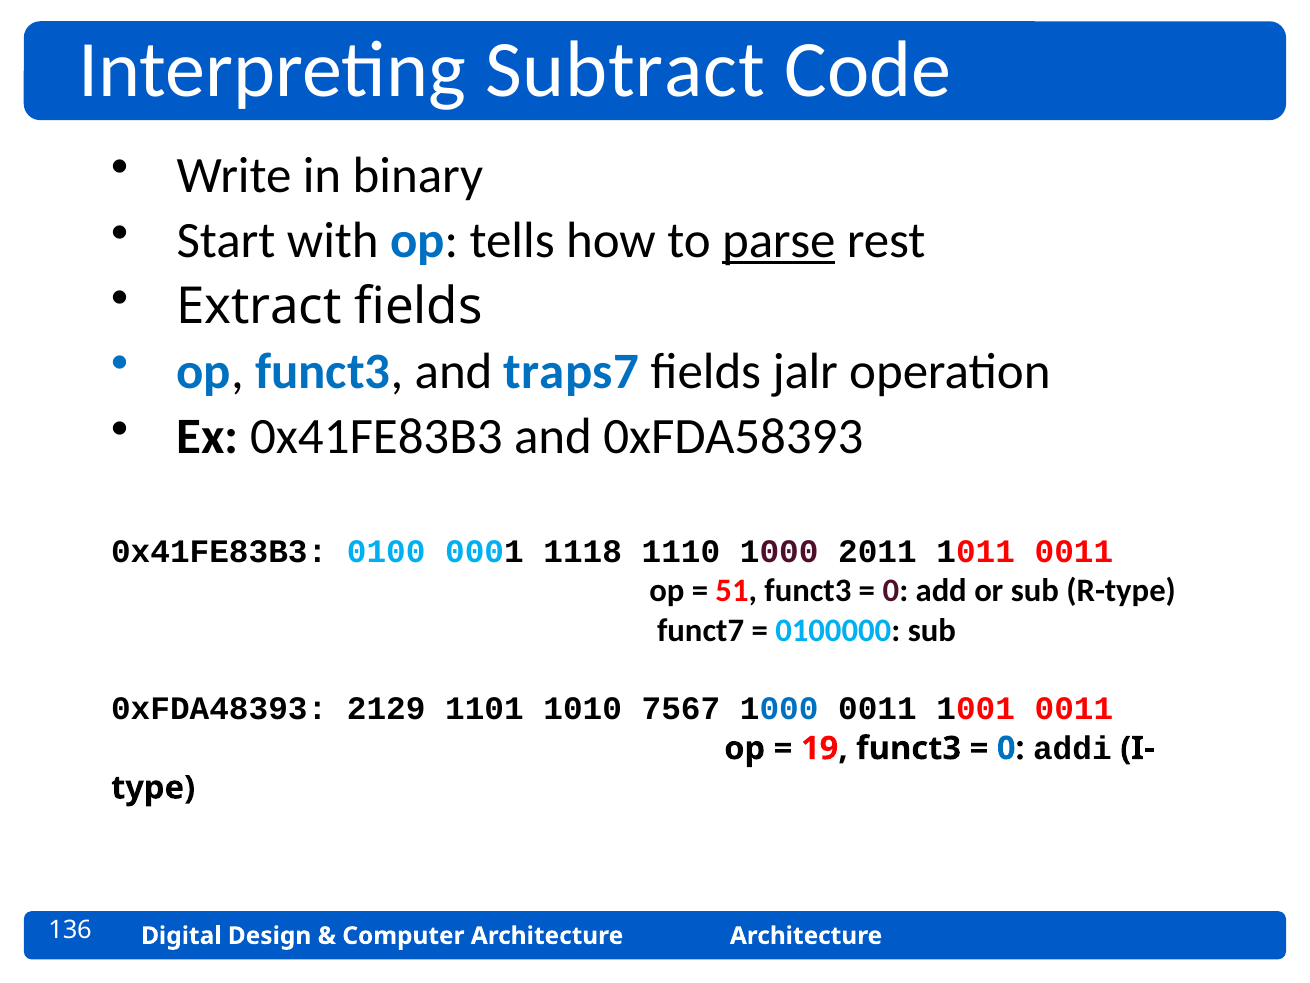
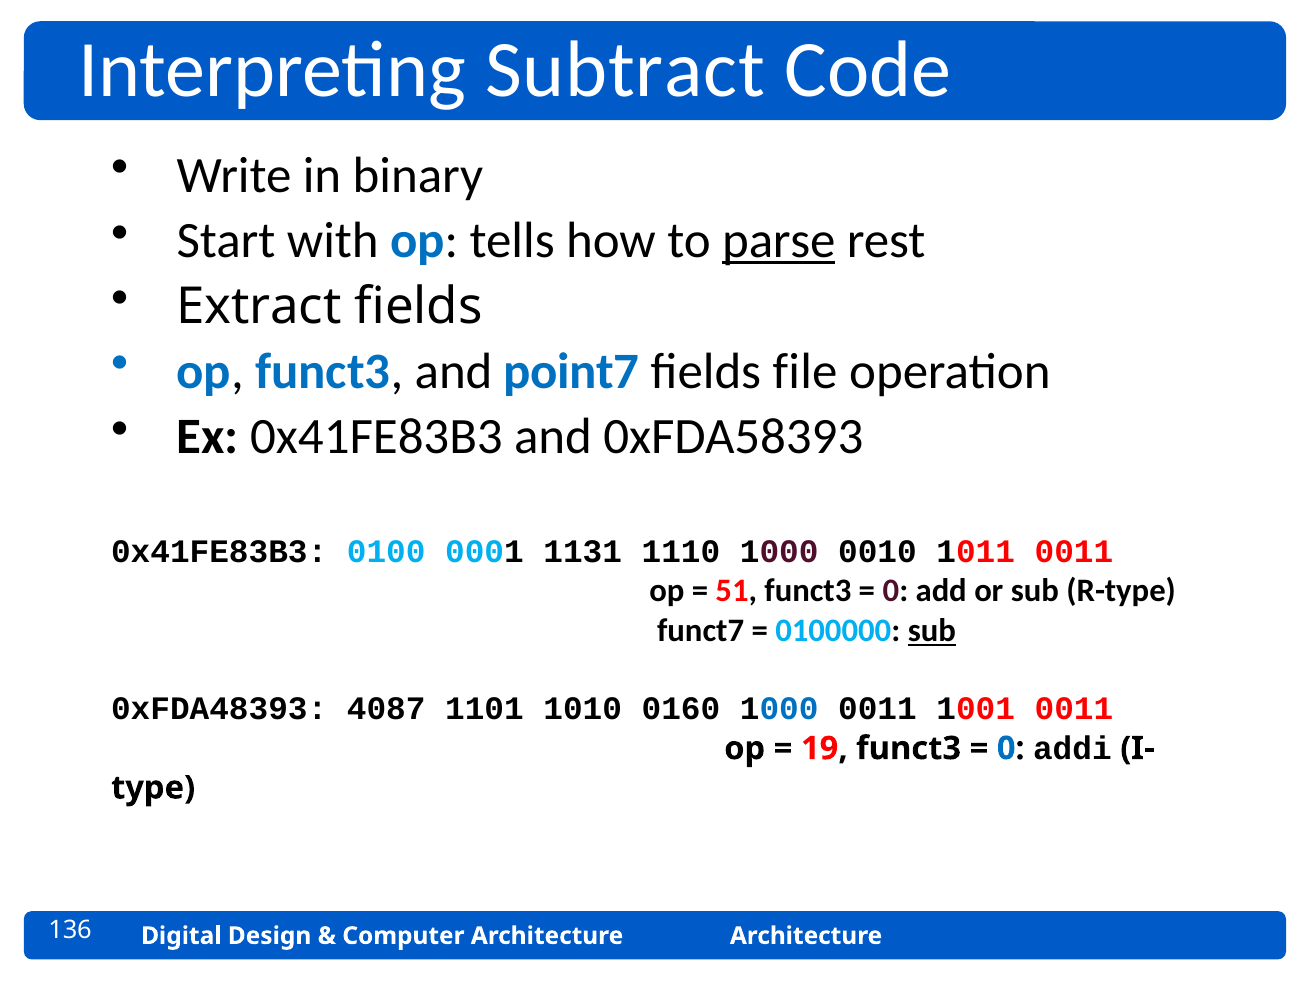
traps7: traps7 -> point7 (572, 371)
jalr: jalr -> file (805, 371)
1118: 1118 -> 1131 (583, 552)
2011: 2011 -> 0010 (877, 552)
sub underline: none -> present (932, 630)
2129: 2129 -> 4087 (386, 709)
7567: 7567 -> 0160 (681, 709)
